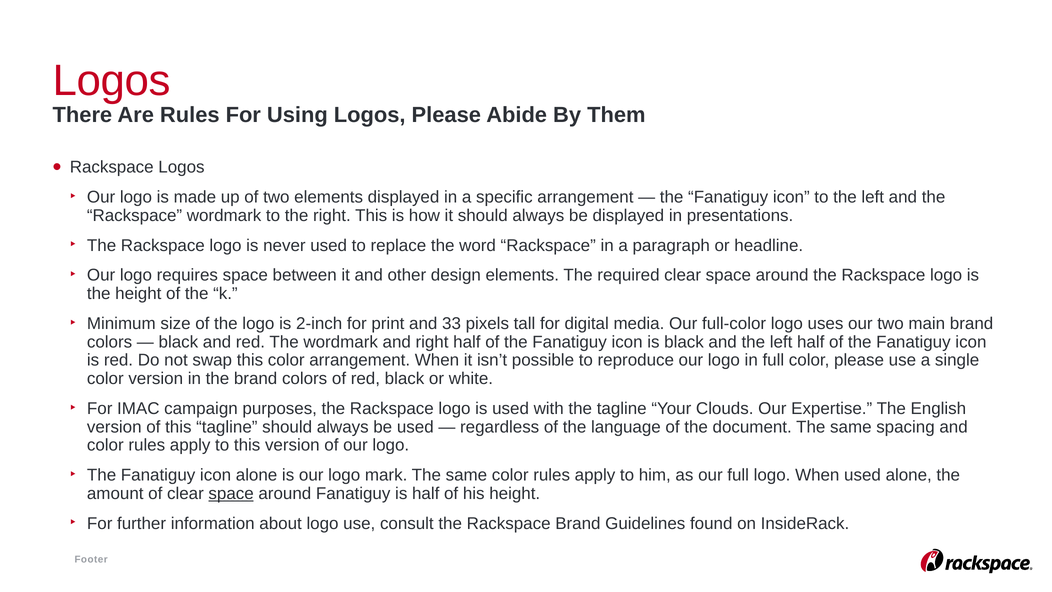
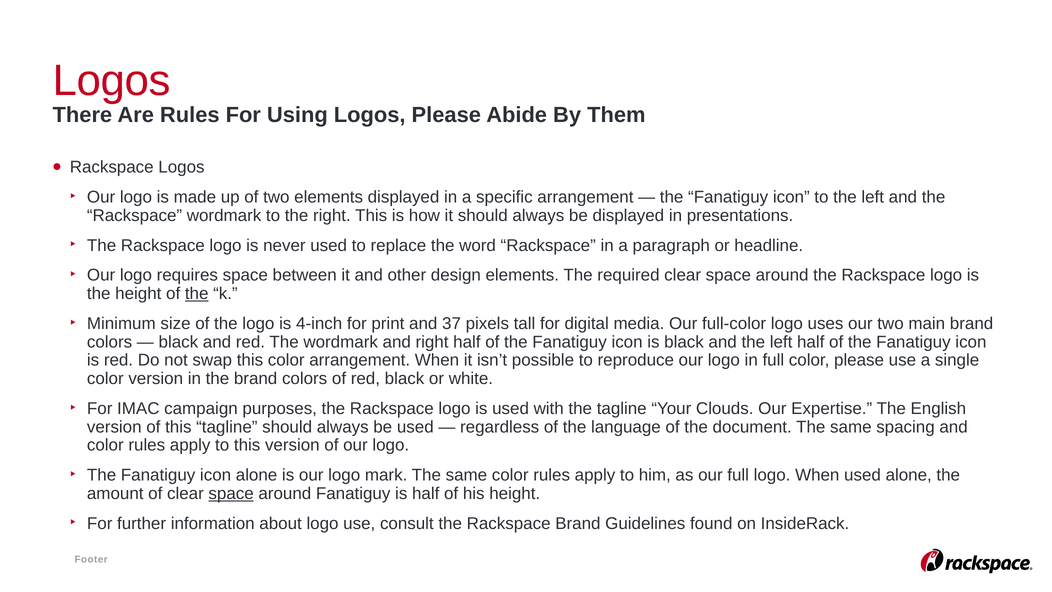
the underline: none -> present (197, 294)
2-inch: 2-inch -> 4-inch (319, 323)
33: 33 -> 37 (452, 323)
